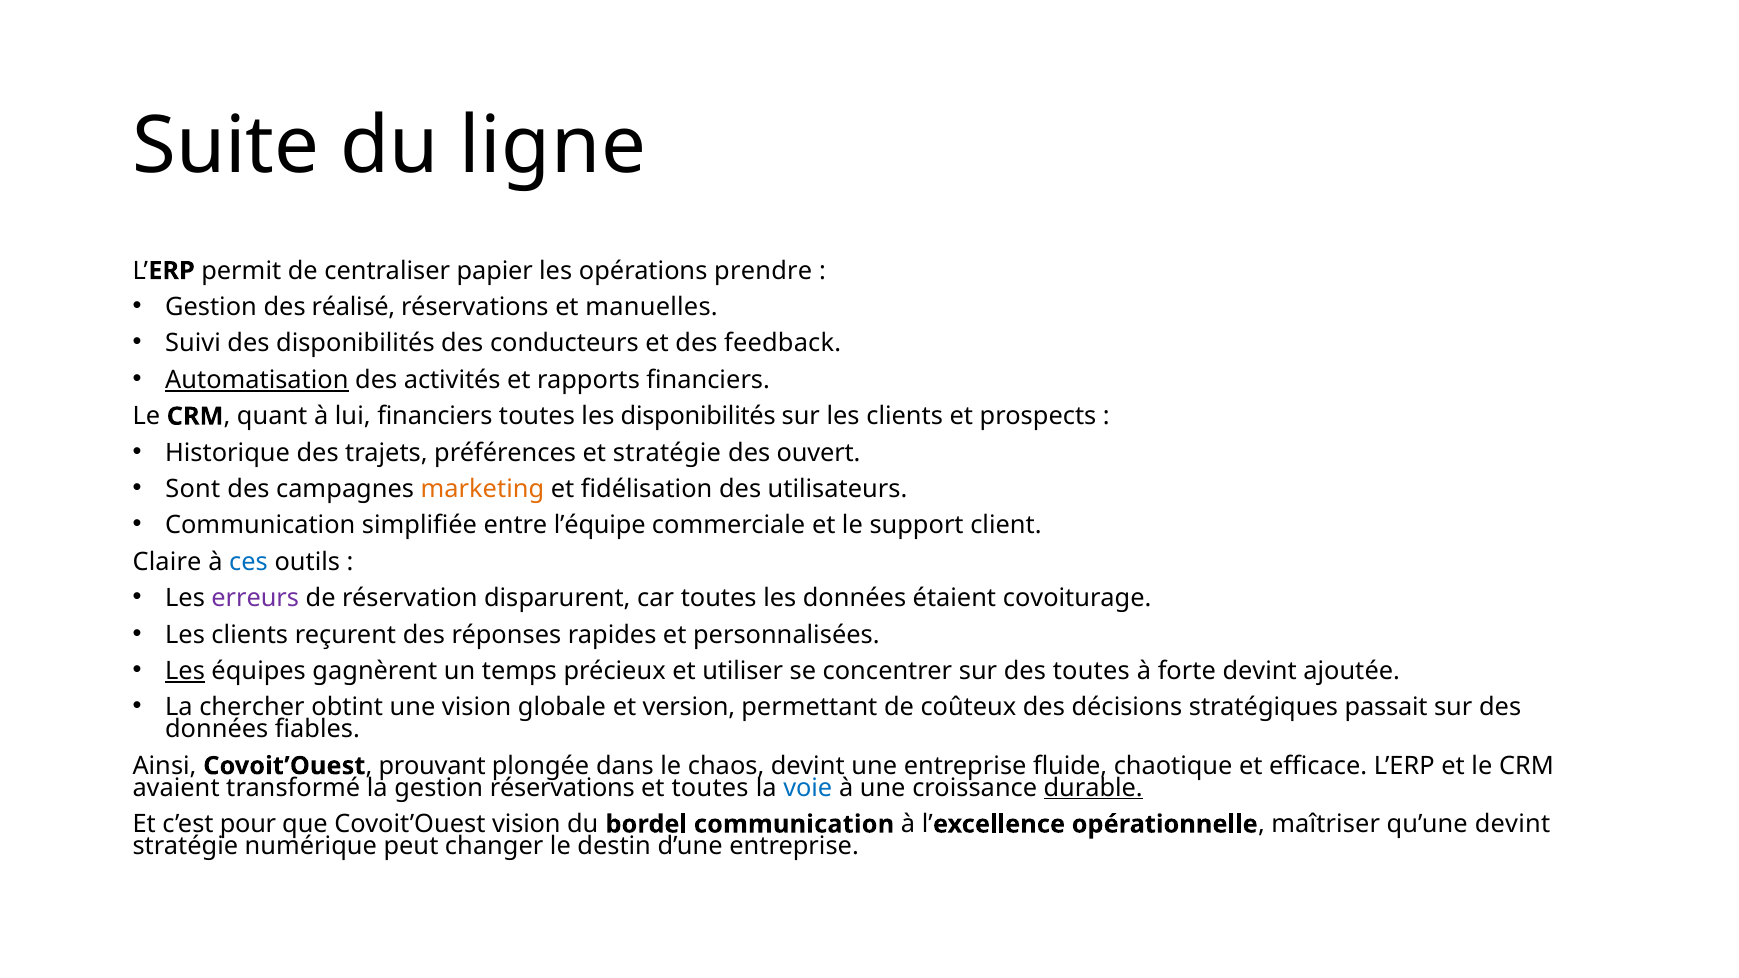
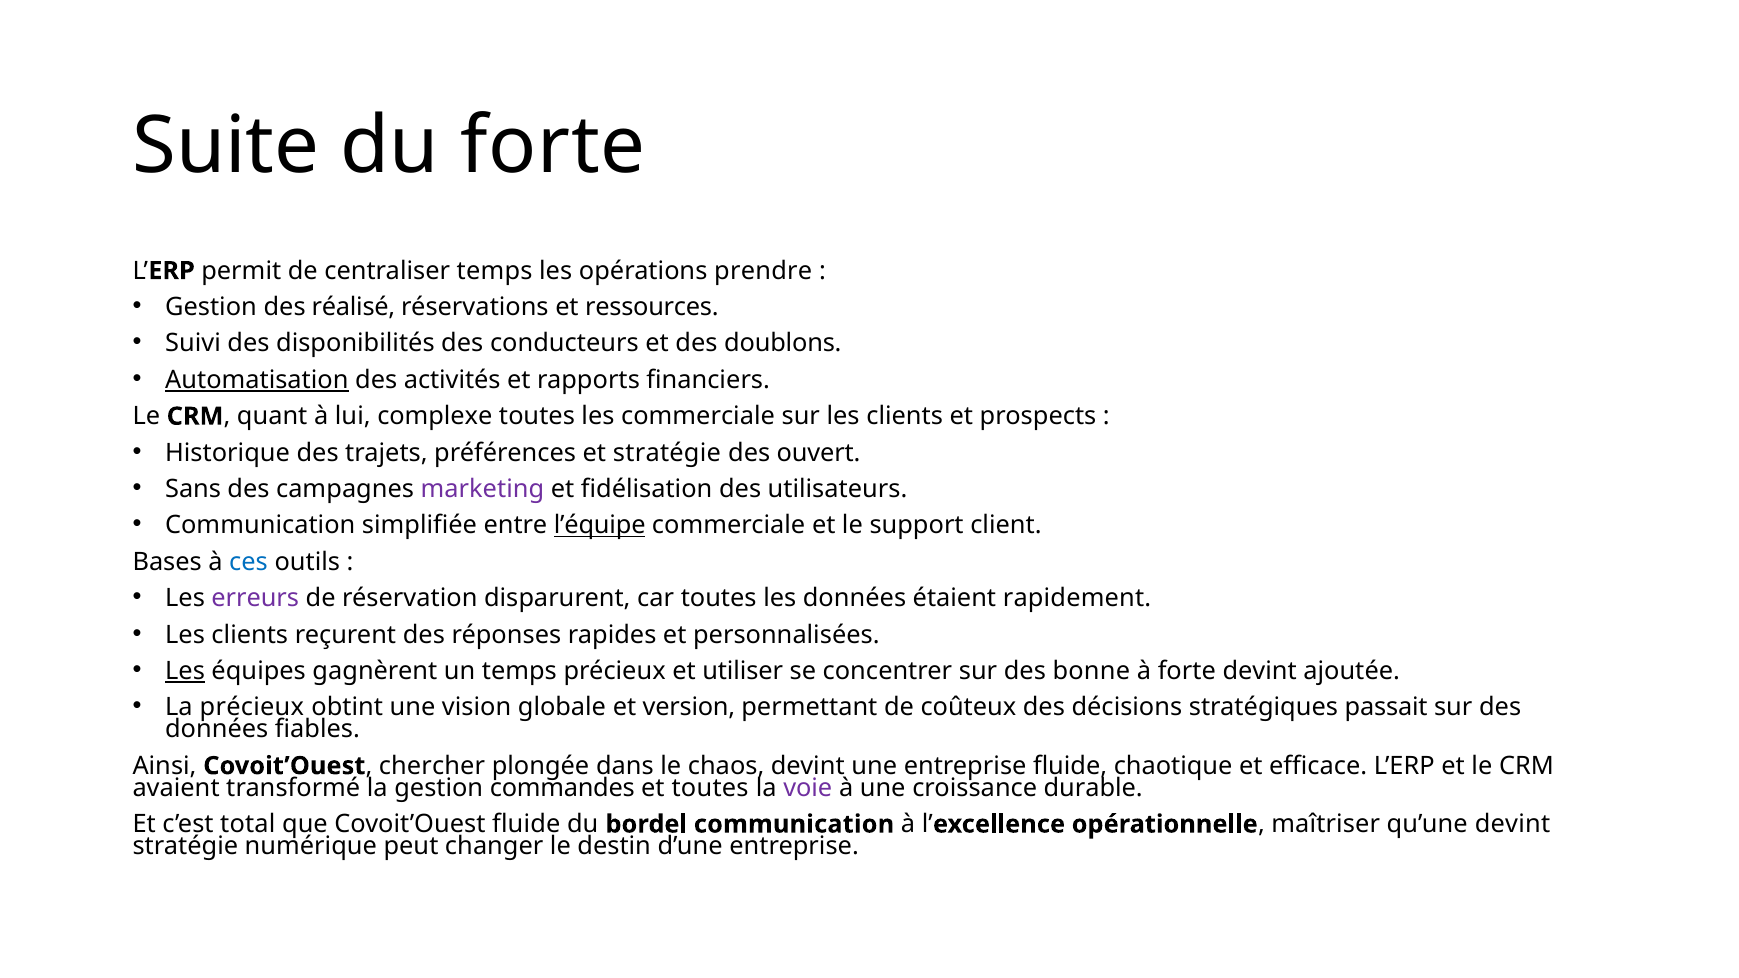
du ligne: ligne -> forte (553, 146)
centraliser papier: papier -> temps (495, 271)
manuelles: manuelles -> ressources (652, 307)
feedback: feedback -> doublons (783, 344)
lui financiers: financiers -> complexe (435, 416)
les disponibilités: disponibilités -> commerciale (698, 416)
Sont: Sont -> Sans (193, 489)
marketing colour: orange -> purple (482, 489)
l’équipe underline: none -> present (600, 526)
Claire: Claire -> Bases (167, 562)
covoiturage: covoiturage -> rapidement (1077, 598)
des toutes: toutes -> bonne (1091, 671)
La chercher: chercher -> précieux (252, 708)
prouvant: prouvant -> chercher (432, 766)
gestion réservations: réservations -> commandes (562, 788)
voie colour: blue -> purple (808, 788)
durable underline: present -> none (1093, 788)
pour: pour -> total (248, 824)
Covoit’Ouest vision: vision -> fluide (526, 824)
